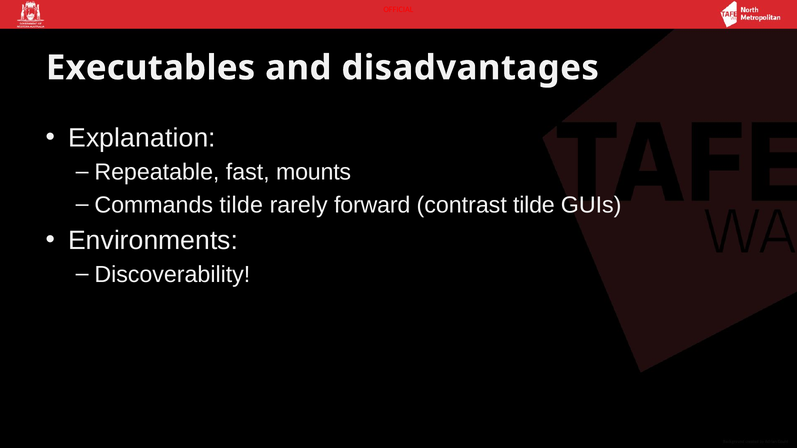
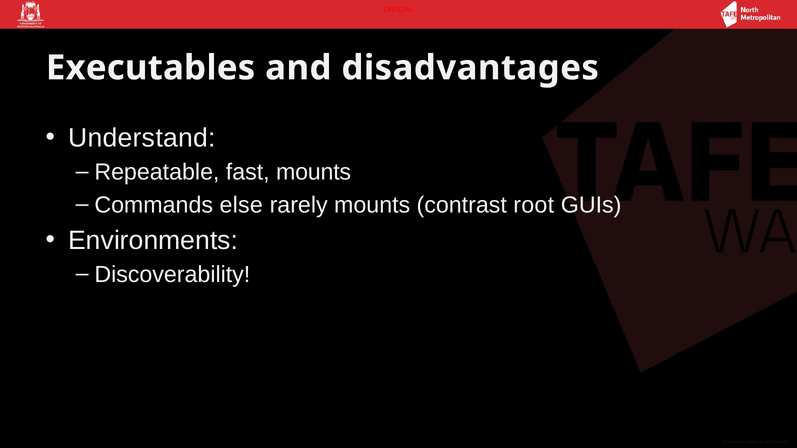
Explanation: Explanation -> Understand (142, 138)
Commands tilde: tilde -> else (241, 205)
rarely forward: forward -> mounts (372, 205)
contrast tilde: tilde -> root (534, 205)
